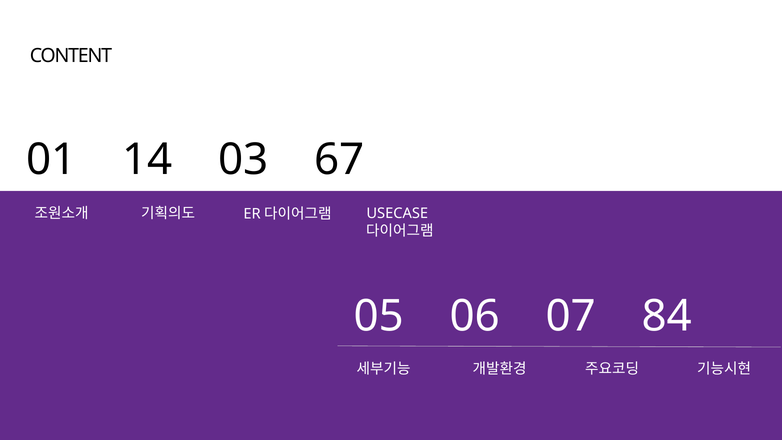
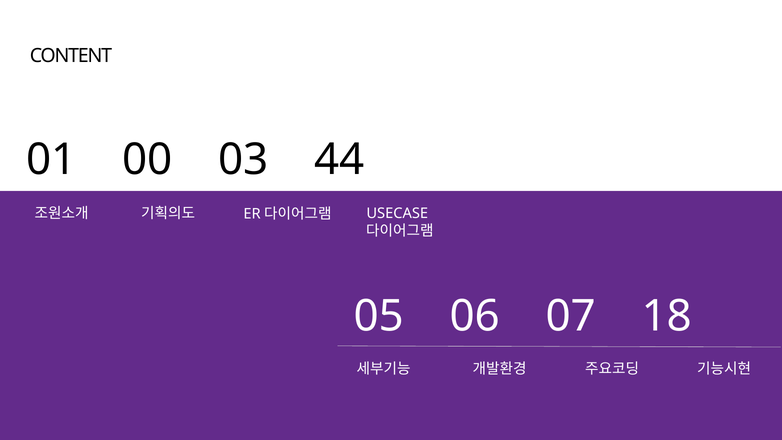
14: 14 -> 00 (147, 159)
67: 67 -> 44 (339, 159)
84: 84 -> 18 (667, 316)
